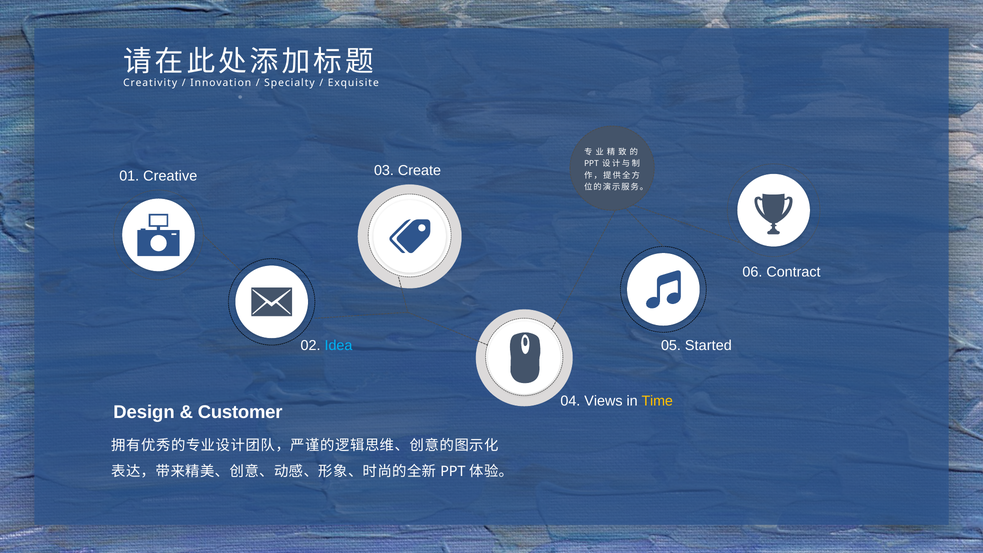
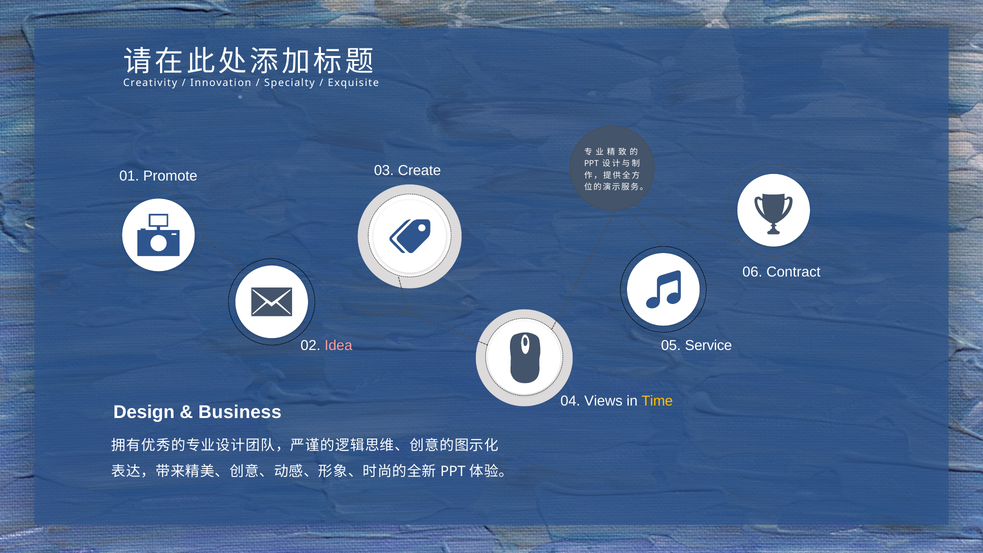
Creative: Creative -> Promote (170, 176)
Idea colour: light blue -> pink (338, 346)
Started: Started -> Service (709, 346)
Customer: Customer -> Business (240, 412)
